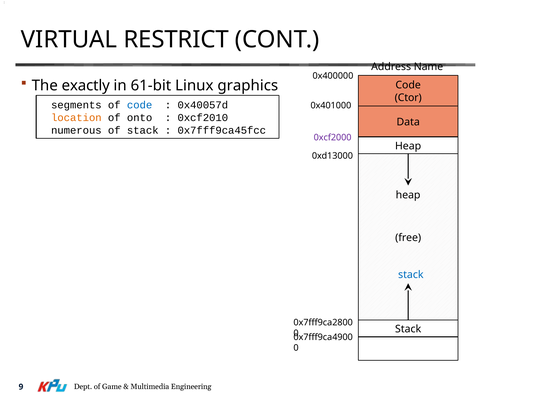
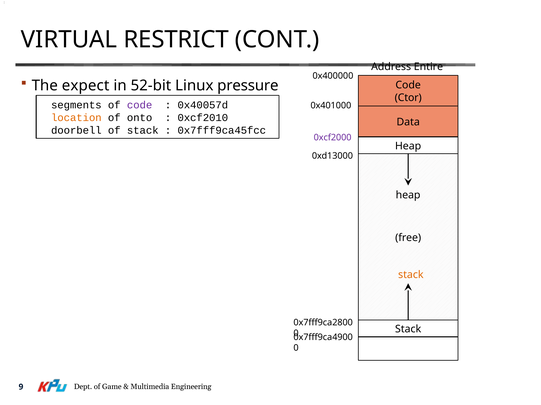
Name: Name -> Entire (428, 67)
exactly: exactly -> expect (86, 86)
61-bit: 61-bit -> 52-bit (151, 86)
graphics: graphics -> pressure (248, 86)
code colour: blue -> purple (140, 105)
numerous: numerous -> doorbell (76, 130)
stack colour: blue -> orange (411, 275)
